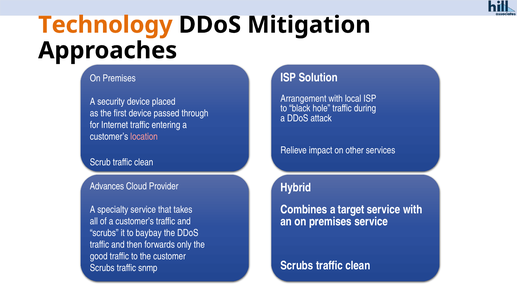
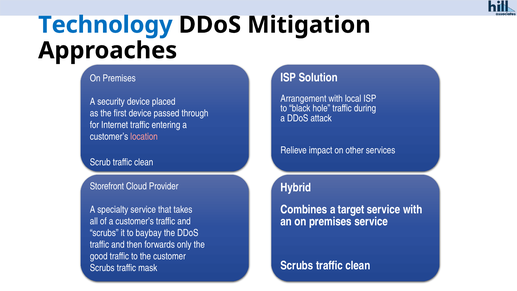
Technology colour: orange -> blue (105, 25)
Advances: Advances -> Storefront (107, 186)
snmp: snmp -> mask (148, 268)
